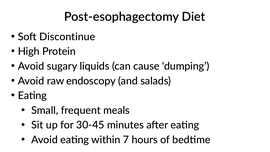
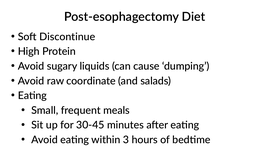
endoscopy: endoscopy -> coordinate (91, 81)
7: 7 -> 3 (126, 140)
